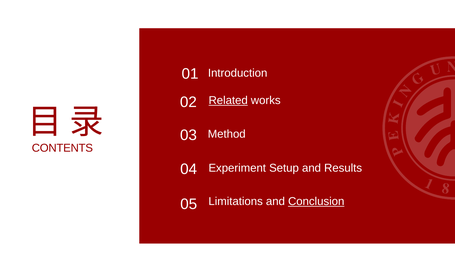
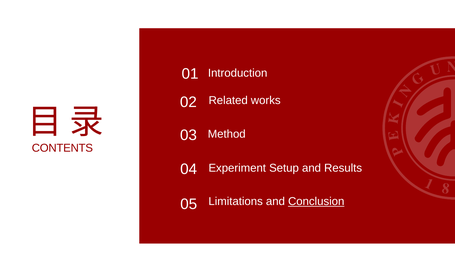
Related underline: present -> none (228, 100)
